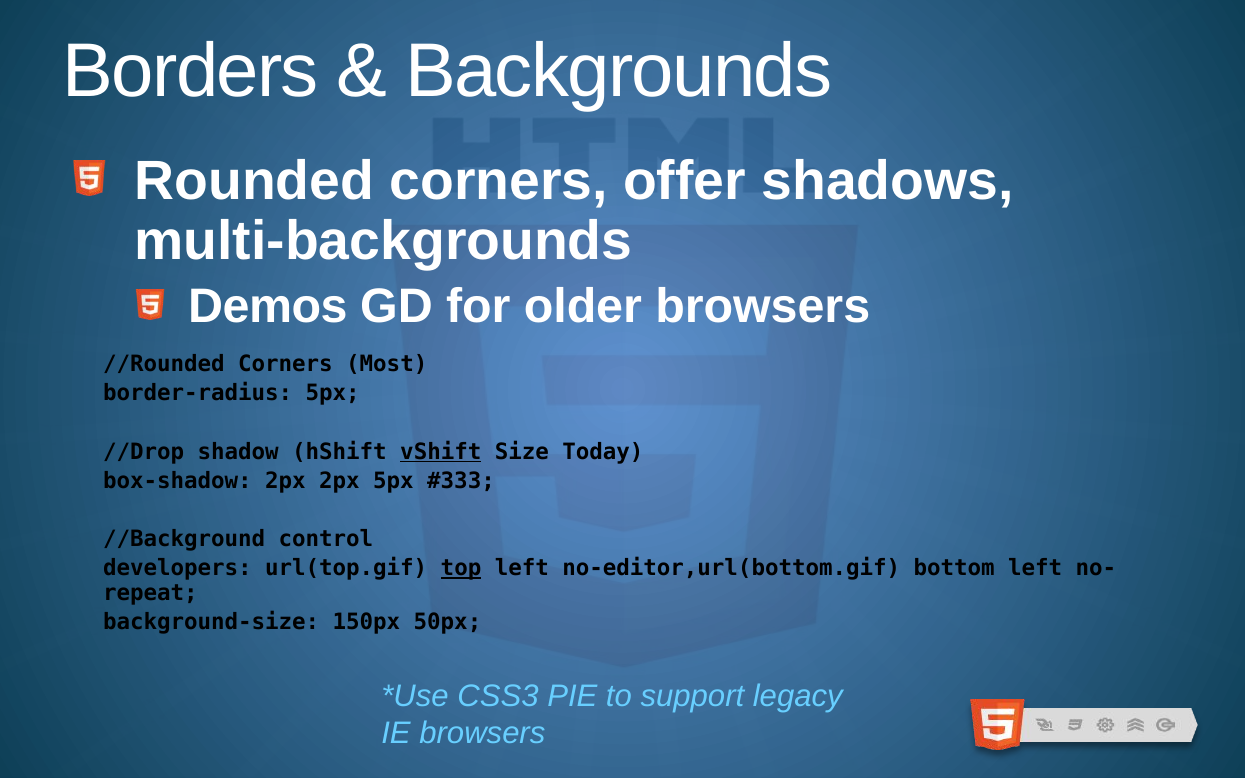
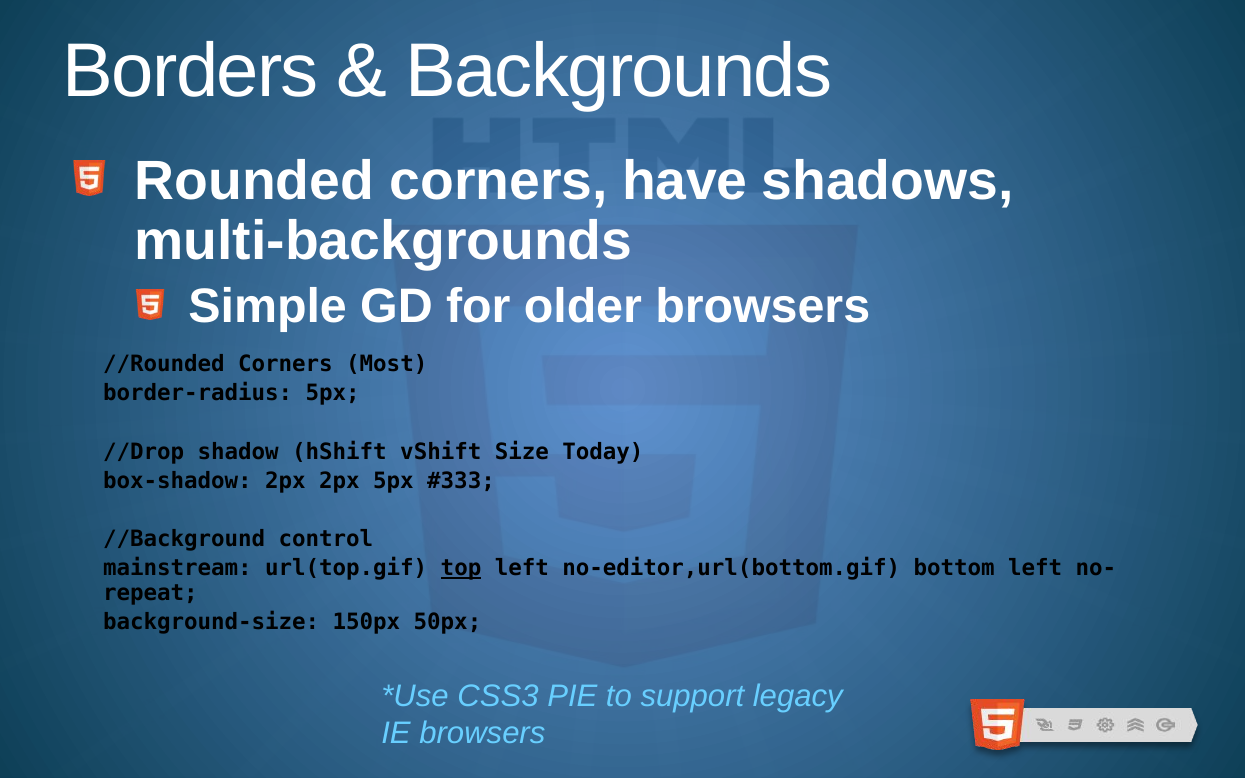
offer: offer -> have (685, 181)
Demos: Demos -> Simple (268, 307)
vShift underline: present -> none (441, 452)
developers: developers -> mainstream (177, 569)
